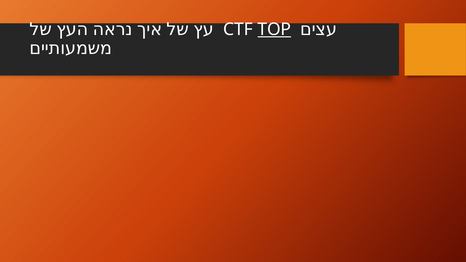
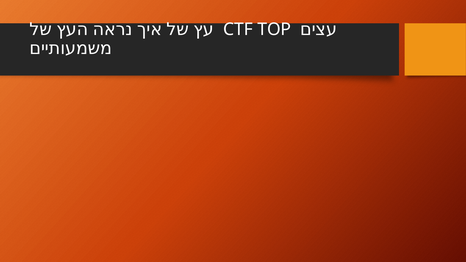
TOP underline: present -> none (274, 29)
